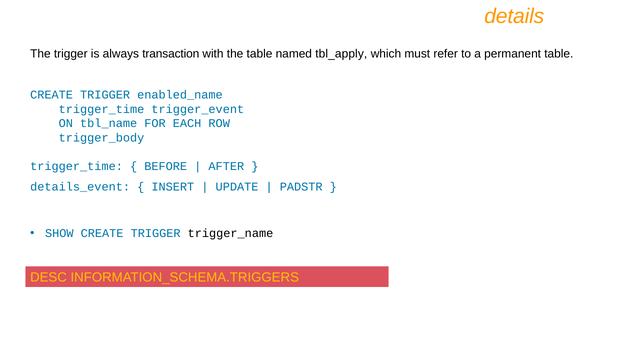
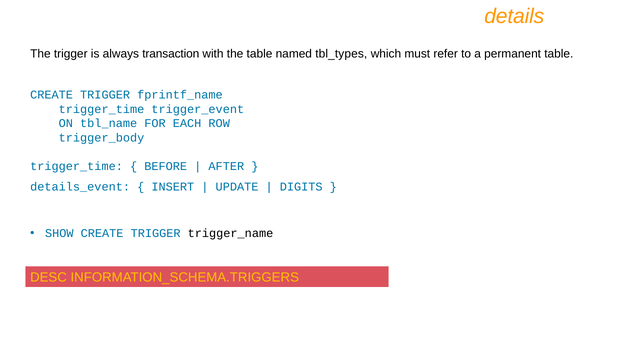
tbl_apply: tbl_apply -> tbl_types (341, 54)
enabled_name: enabled_name -> fprintf_name (180, 95)
PADSTR: PADSTR -> DIGITS (301, 187)
